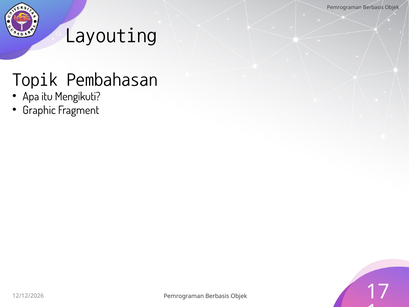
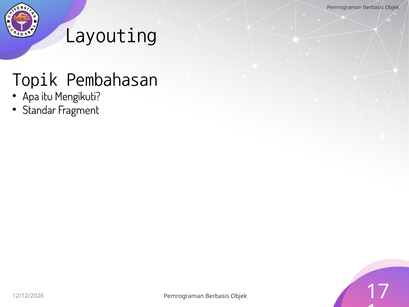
Graphic: Graphic -> Standar (39, 110)
